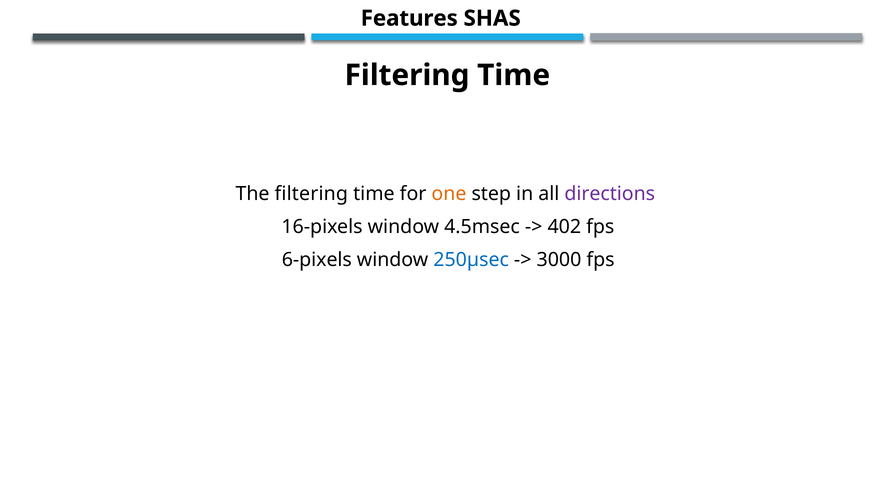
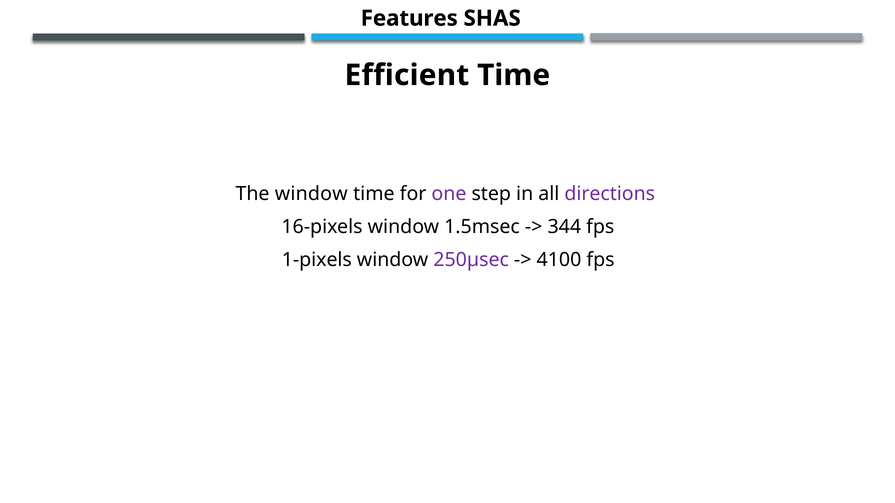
Filtering: Filtering -> Efficient (407, 75)
The filtering: filtering -> window (311, 194)
one colour: orange -> purple (449, 194)
4.5msec: 4.5msec -> 1.5msec (482, 227)
402: 402 -> 344 (564, 227)
6-pixels: 6-pixels -> 1-pixels (317, 260)
250µsec colour: blue -> purple (471, 260)
3000: 3000 -> 4100 (559, 260)
